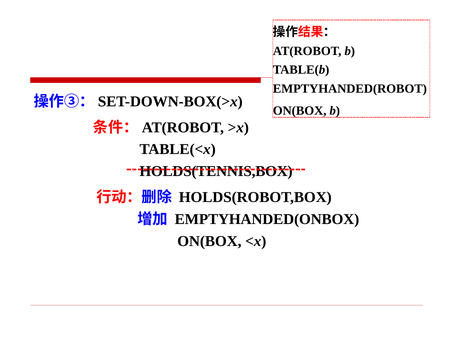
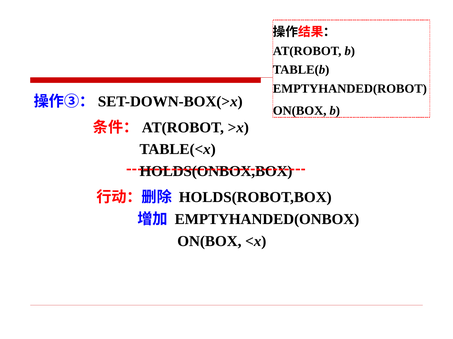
HOLDS(TENNIS,BOX: HOLDS(TENNIS,BOX -> HOLDS(ONBOX,BOX (216, 172)
